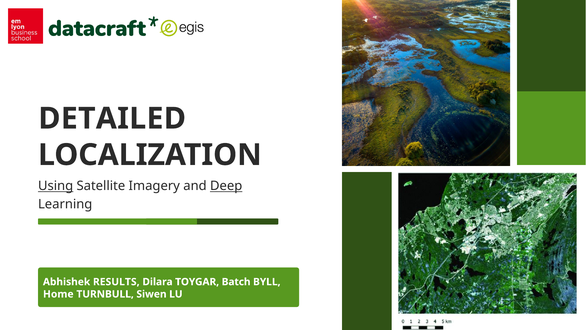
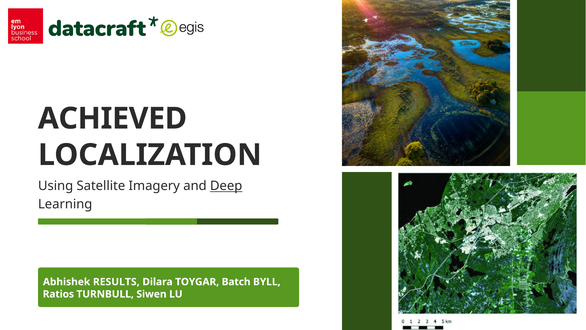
DETAILED: DETAILED -> ACHIEVED (112, 118)
Using underline: present -> none (56, 186)
Home: Home -> Ratios (58, 294)
